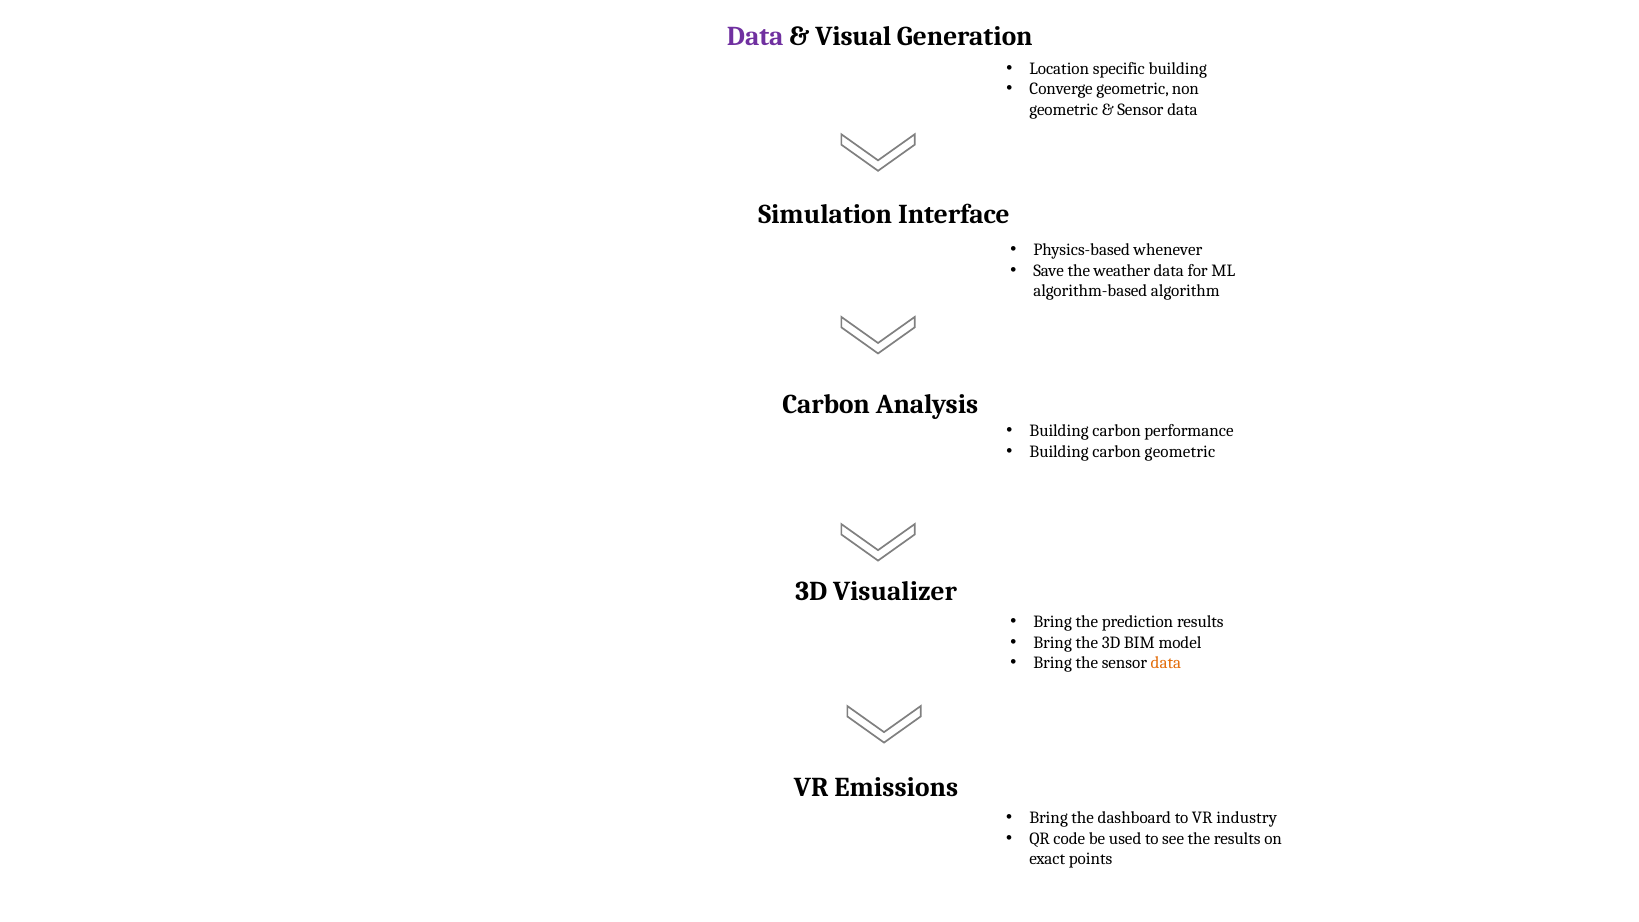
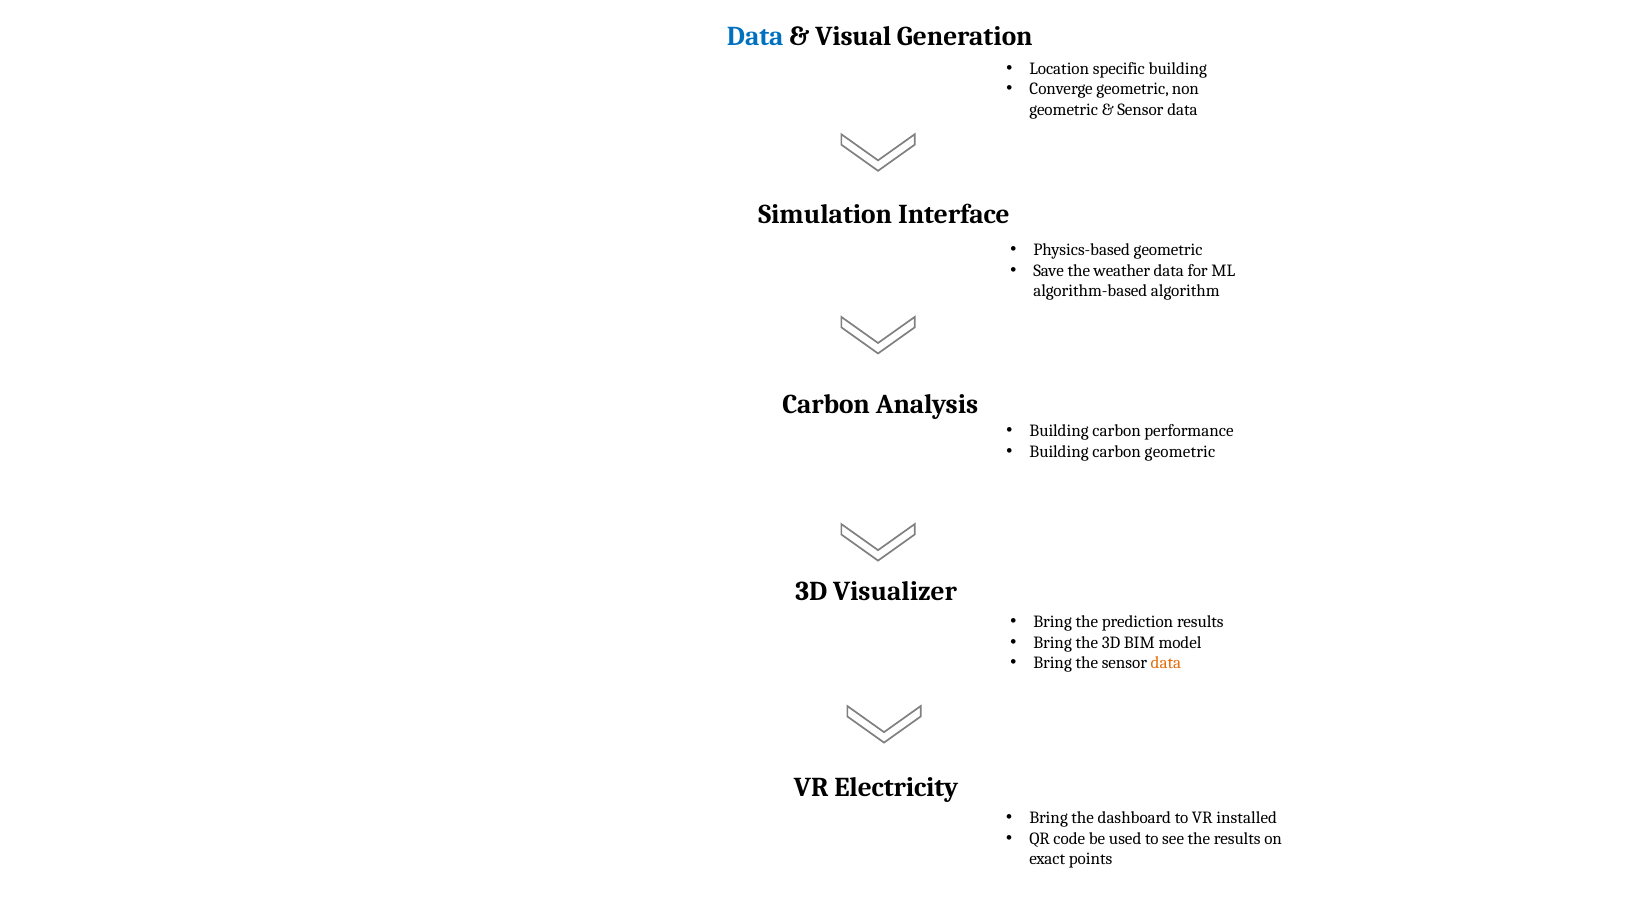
Data colour: purple -> blue (755, 36)
Physics-based whenever: whenever -> geometric (1168, 250)
Emissions: Emissions -> Electricity (896, 787)
industry: industry -> installed (1247, 818)
